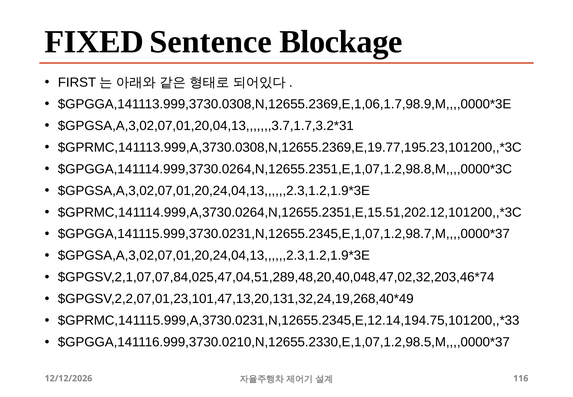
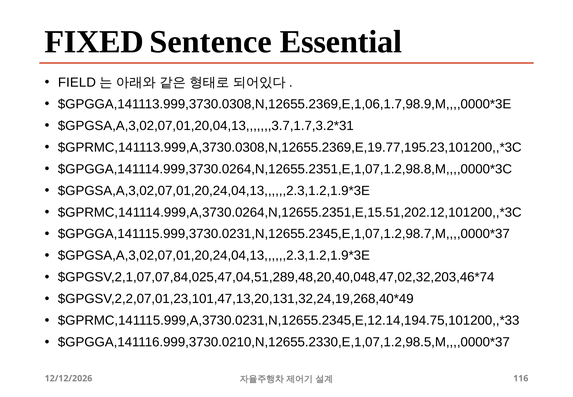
Blockage: Blockage -> Essential (341, 42)
FIRST: FIRST -> FIELD (77, 82)
